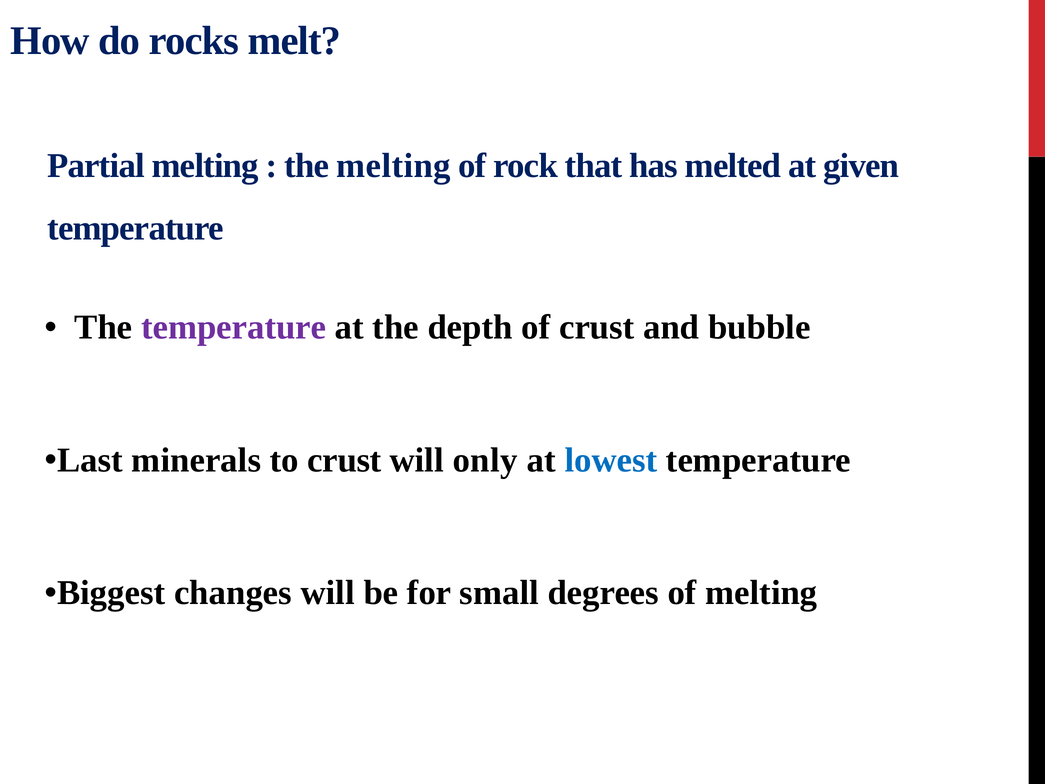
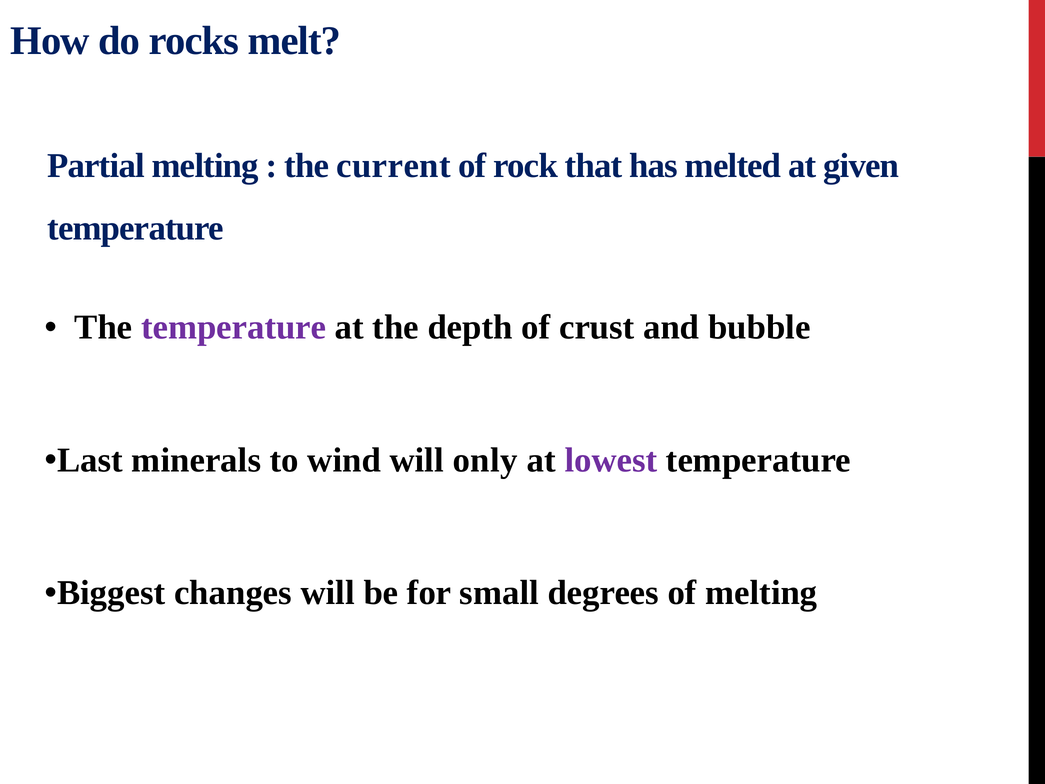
the melting: melting -> current (394, 166)
to crust: crust -> wind (344, 460)
lowest colour: blue -> purple (611, 460)
